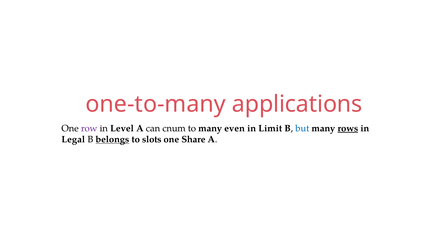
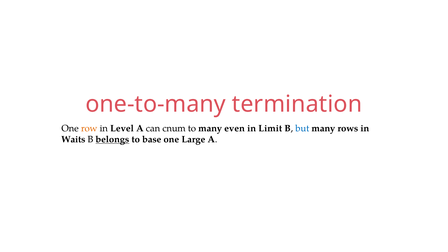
applications: applications -> termination (297, 104)
row colour: purple -> orange (89, 128)
rows underline: present -> none (348, 128)
Legal: Legal -> Waits (73, 140)
slots: slots -> base (152, 140)
Share: Share -> Large (193, 140)
